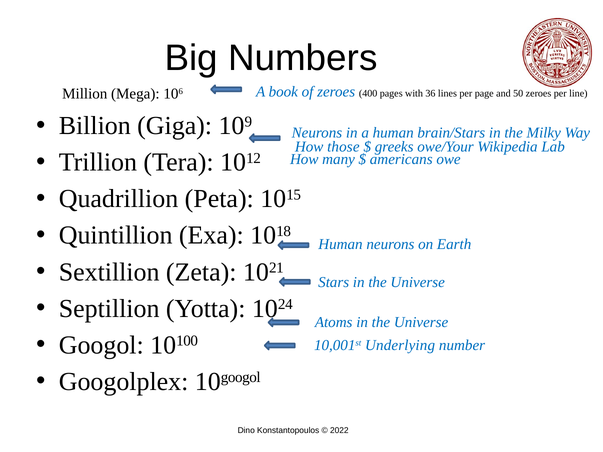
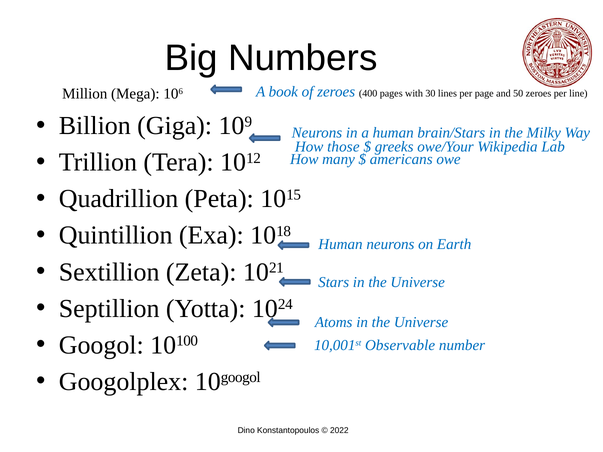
36: 36 -> 30 (430, 93)
Underlying: Underlying -> Observable (400, 346)
